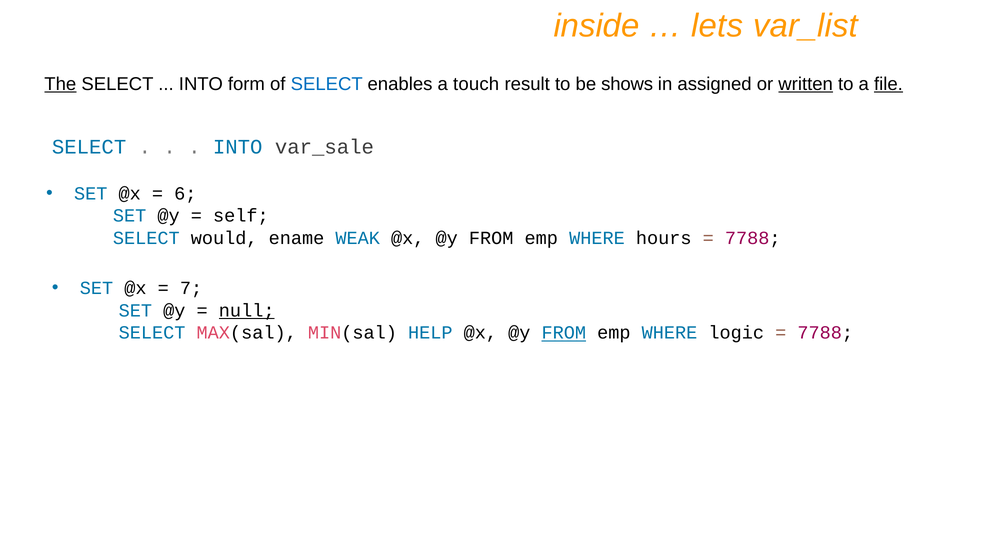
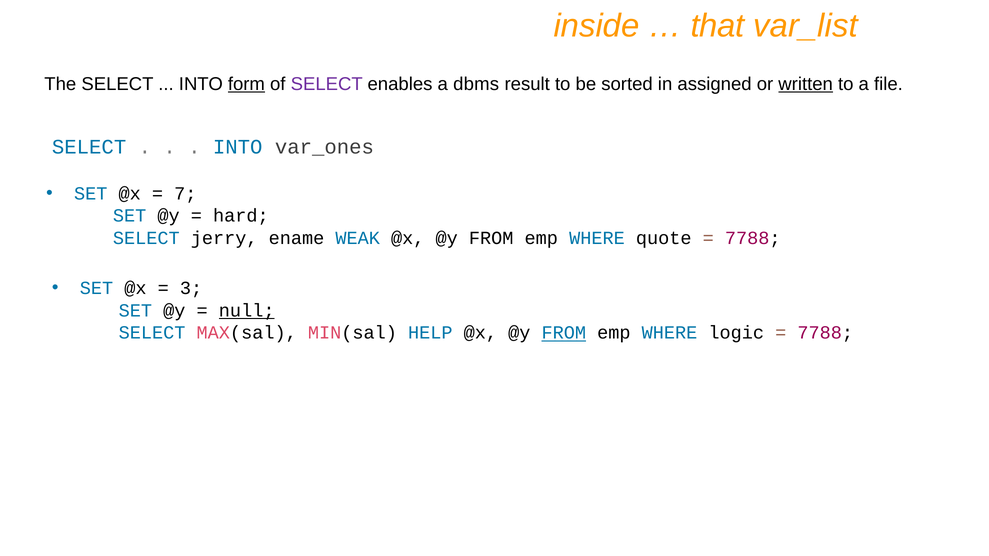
lets: lets -> that (718, 26)
The underline: present -> none (60, 84)
form underline: none -> present (246, 84)
SELECT colour: blue -> purple (327, 84)
touch: touch -> dbms (476, 84)
shows: shows -> sorted (627, 84)
file underline: present -> none (888, 84)
var_sale: var_sale -> var_ones (324, 147)
6: 6 -> 7 (185, 194)
self: self -> hard (241, 216)
would: would -> jerry (224, 238)
hours: hours -> quote (664, 238)
7: 7 -> 3 (191, 289)
